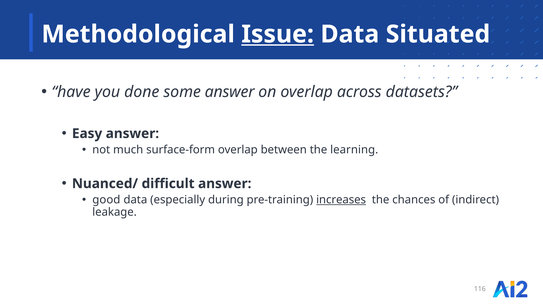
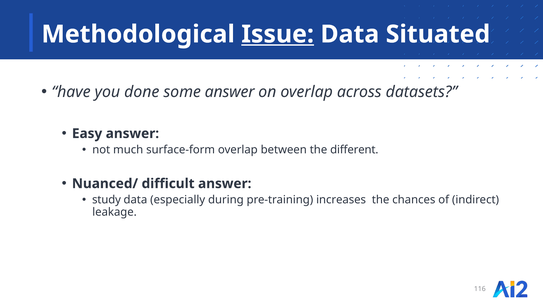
learning: learning -> different (354, 150)
good: good -> study (106, 200)
increases underline: present -> none (341, 200)
